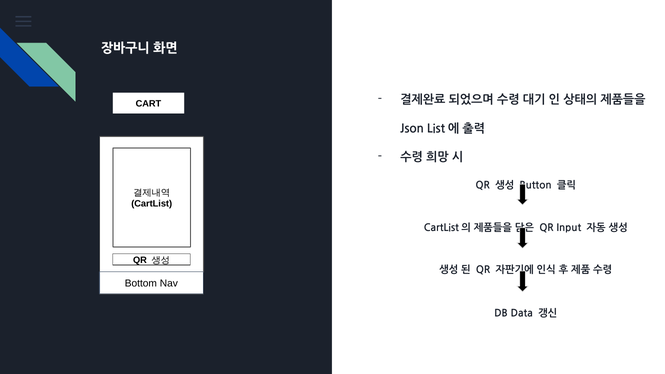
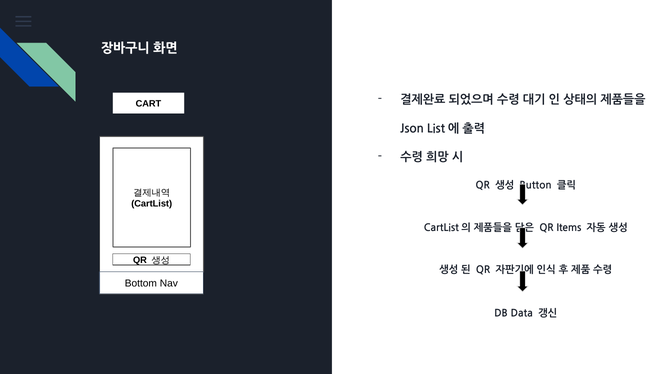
Input: Input -> Items (569, 228)
